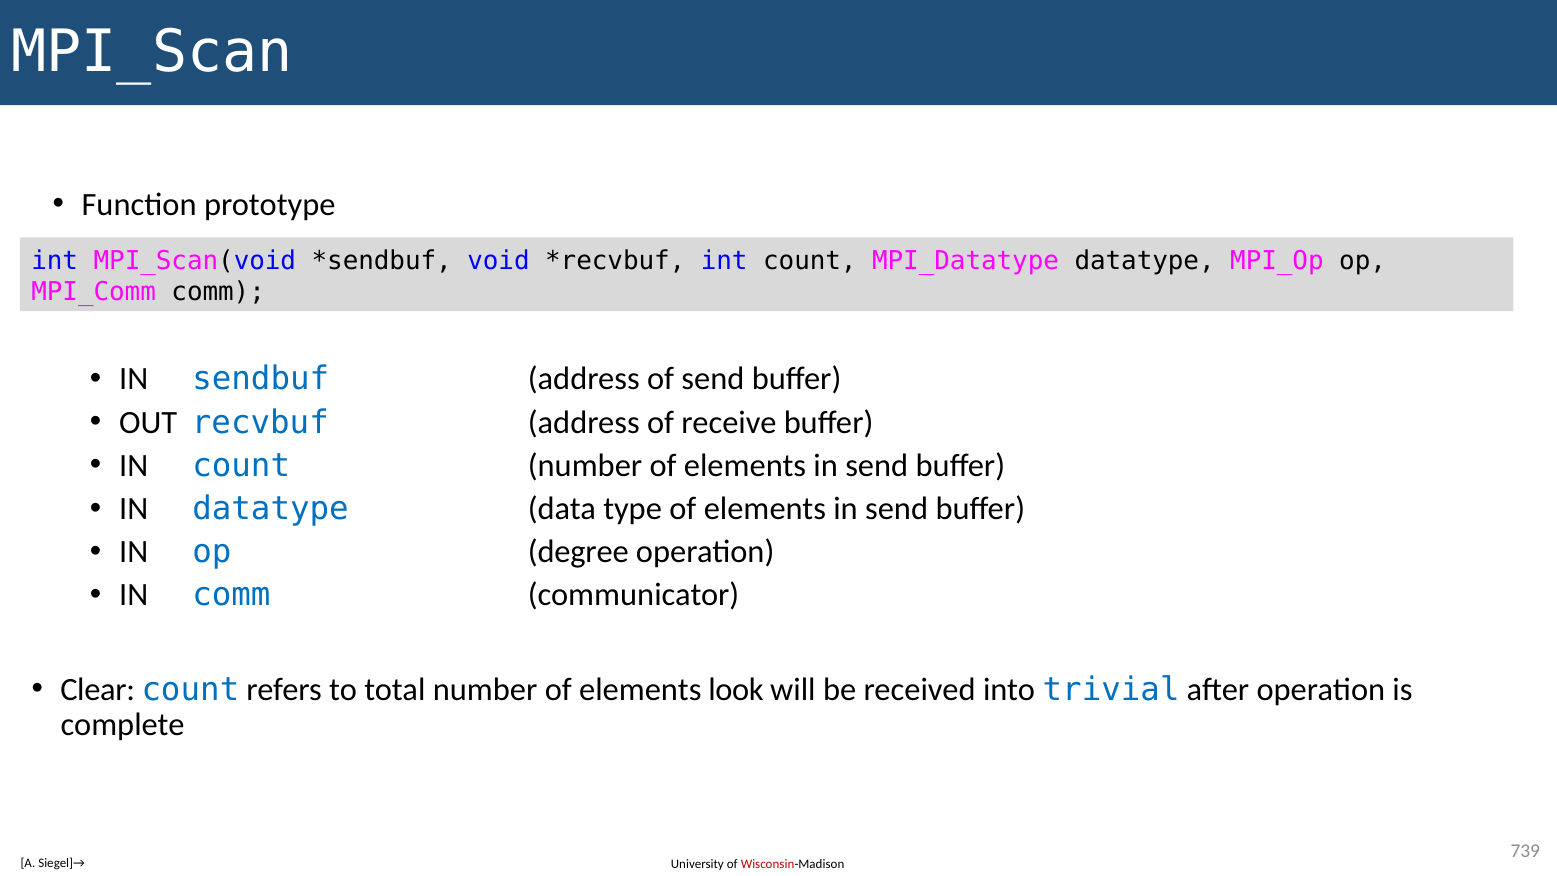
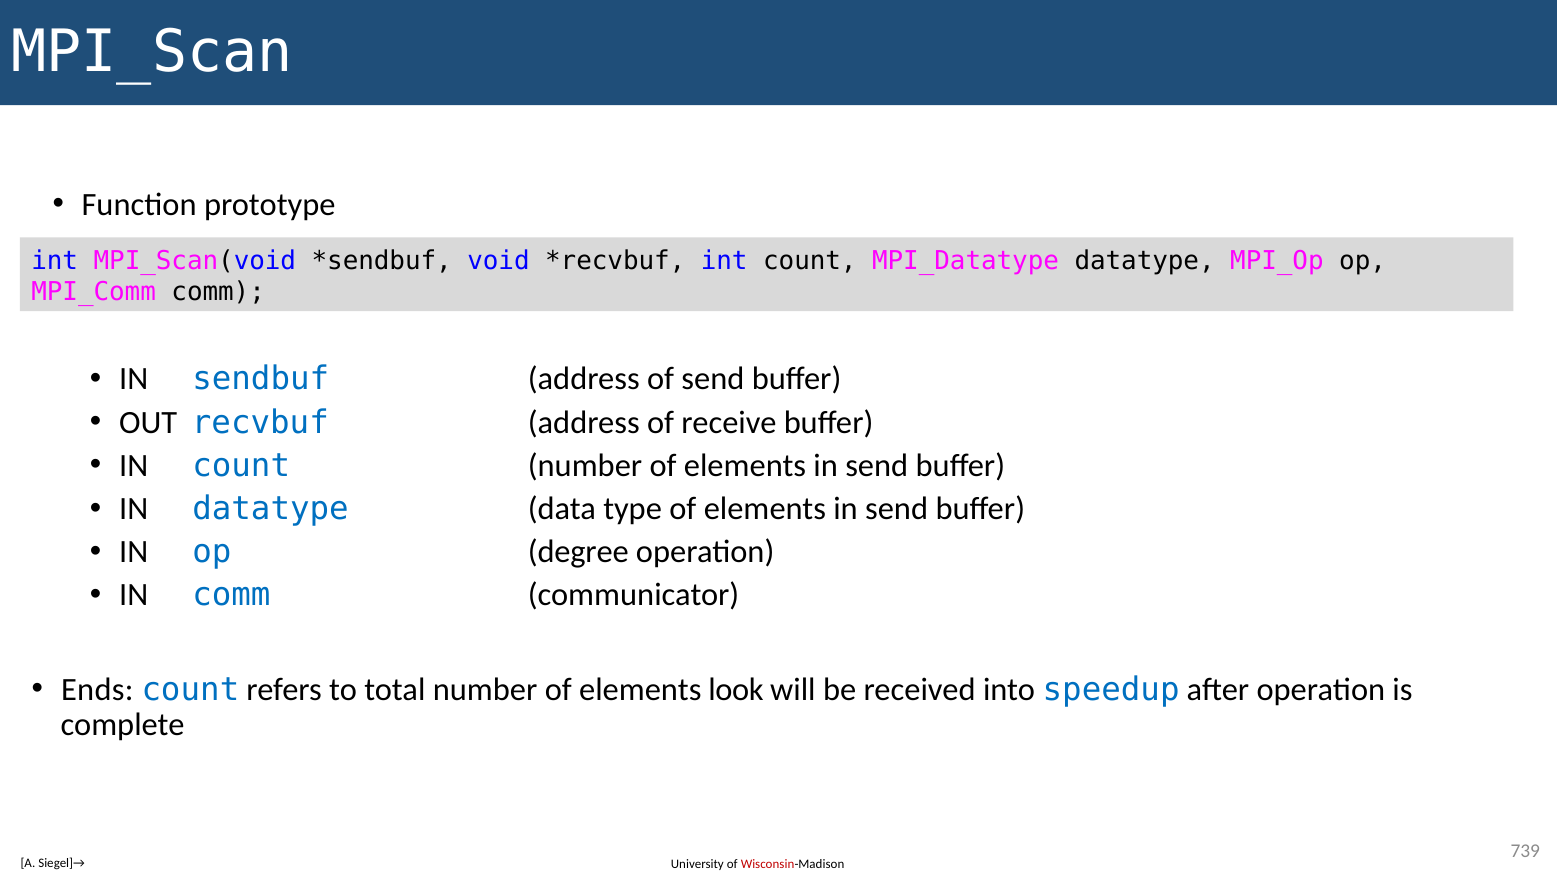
Clear: Clear -> Ends (97, 689)
trivial: trivial -> speedup (1111, 689)
